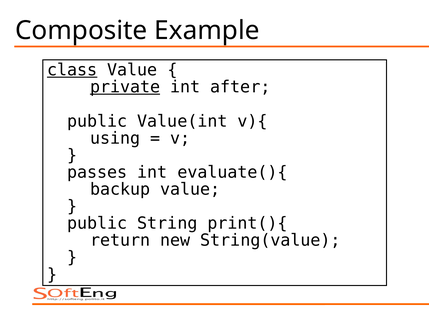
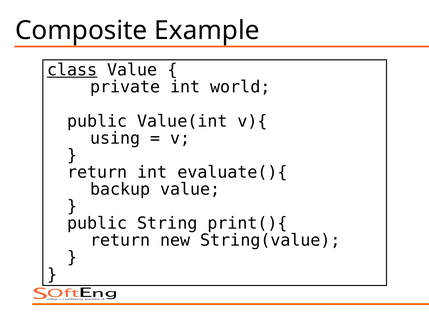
private underline: present -> none (125, 87)
after: after -> world (240, 87)
passes: passes -> return (97, 172)
